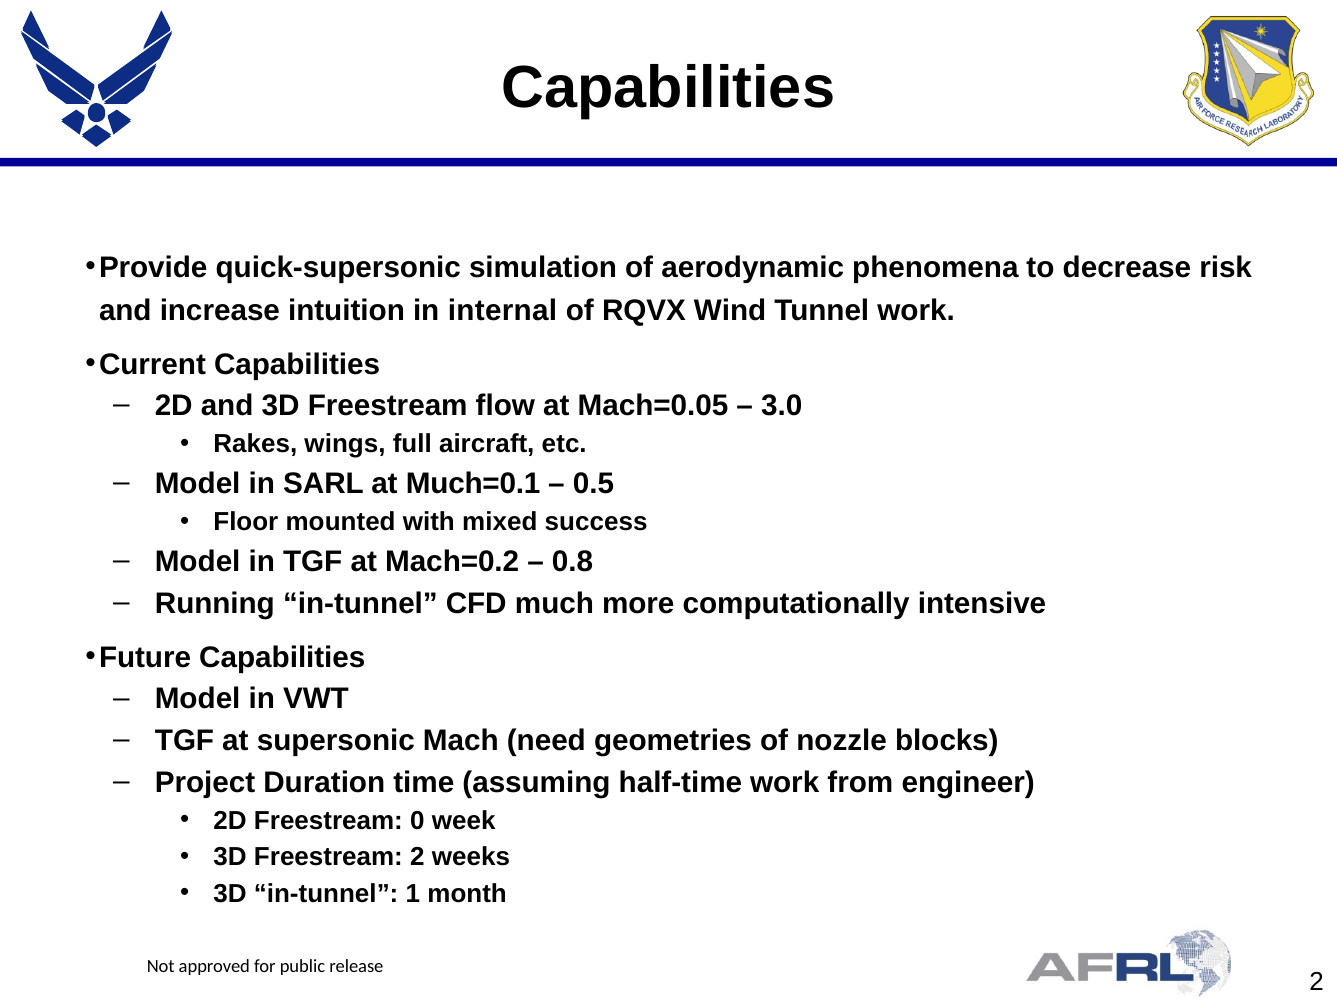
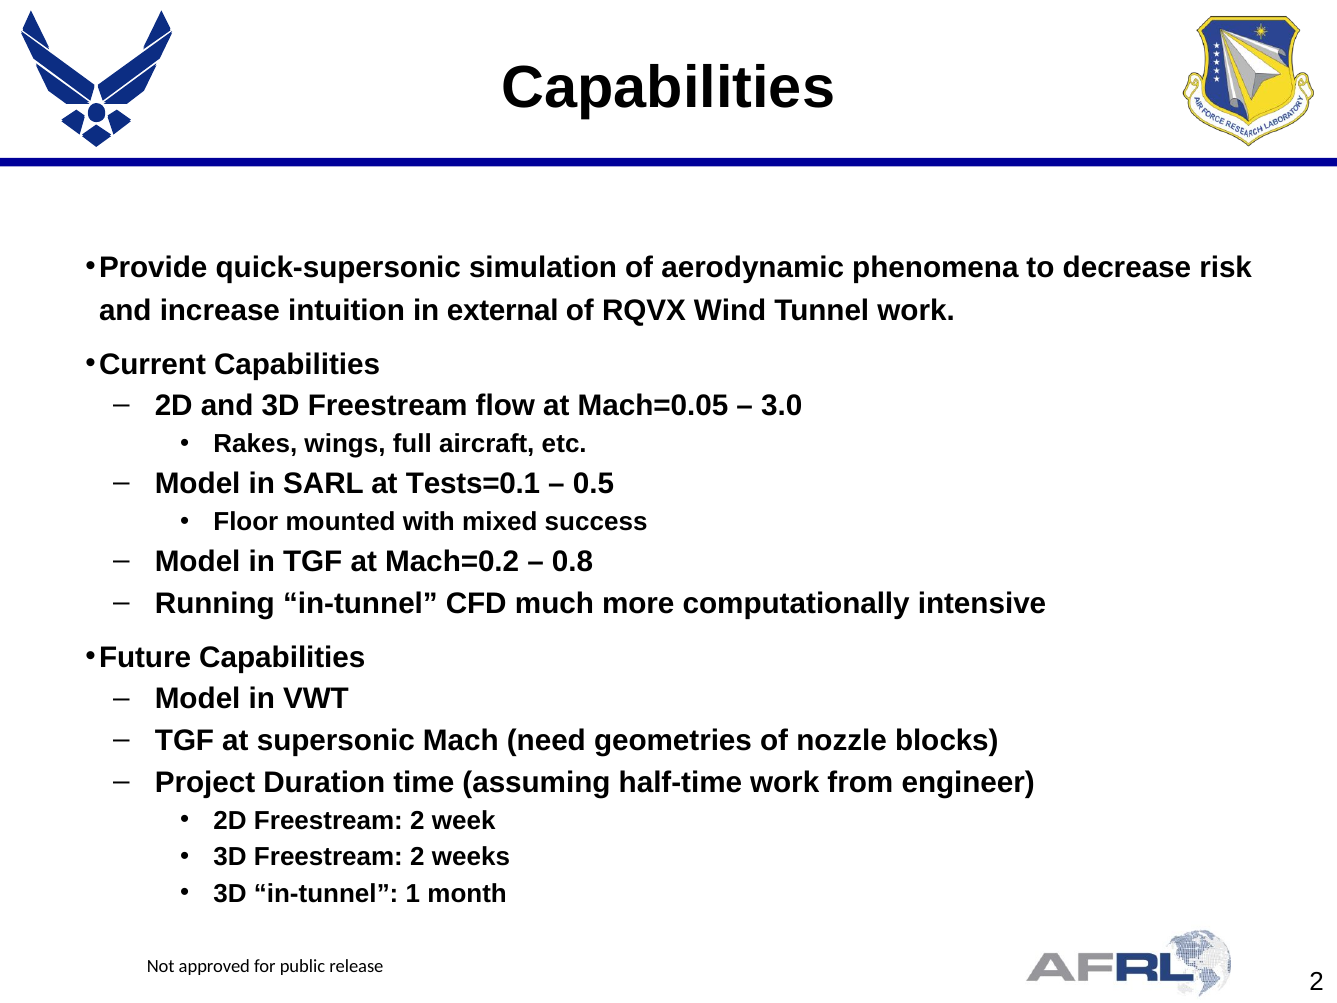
internal: internal -> external (503, 310)
Much=0.1: Much=0.1 -> Tests=0.1 (473, 484)
2D Freestream 0: 0 -> 2 (417, 820)
